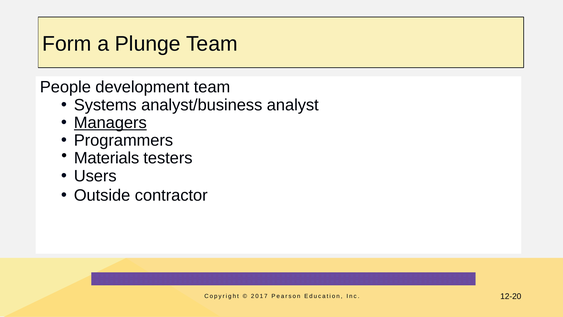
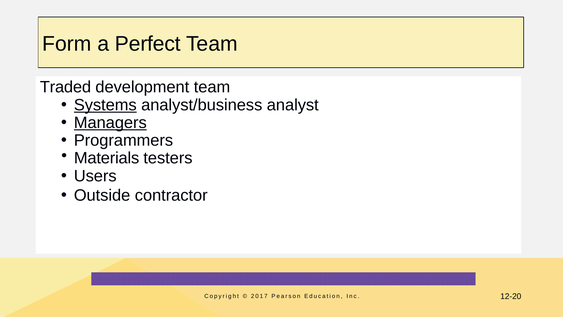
Plunge: Plunge -> Perfect (148, 44)
People: People -> Traded (65, 87)
Systems underline: none -> present (105, 105)
